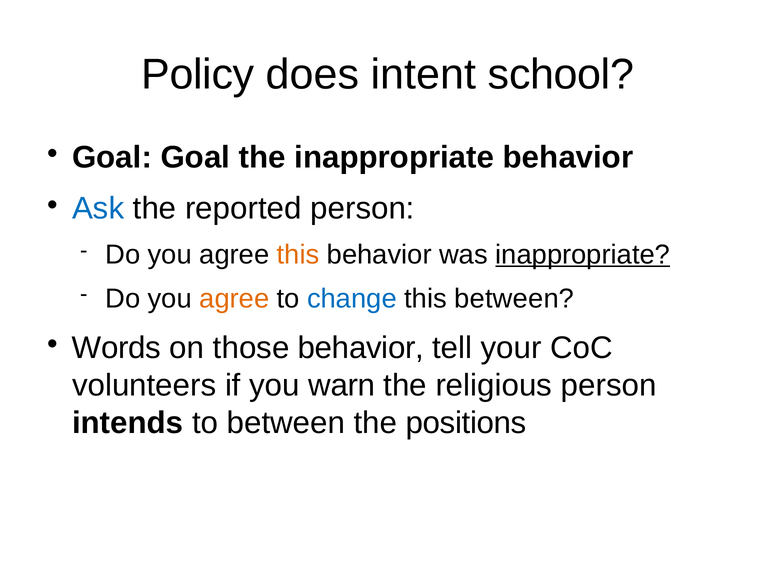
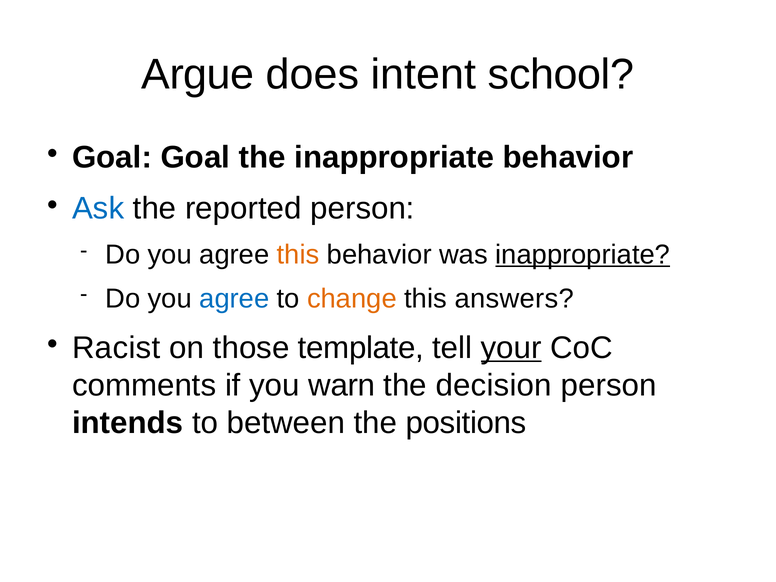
Policy: Policy -> Argue (198, 75)
agree colour: orange -> blue (234, 298)
change colour: blue -> orange (352, 298)
this between: between -> answers (514, 298)
Words: Words -> Racist (116, 348)
those behavior: behavior -> template (361, 348)
your underline: none -> present (511, 348)
volunteers: volunteers -> comments (144, 385)
religious: religious -> decision (494, 385)
